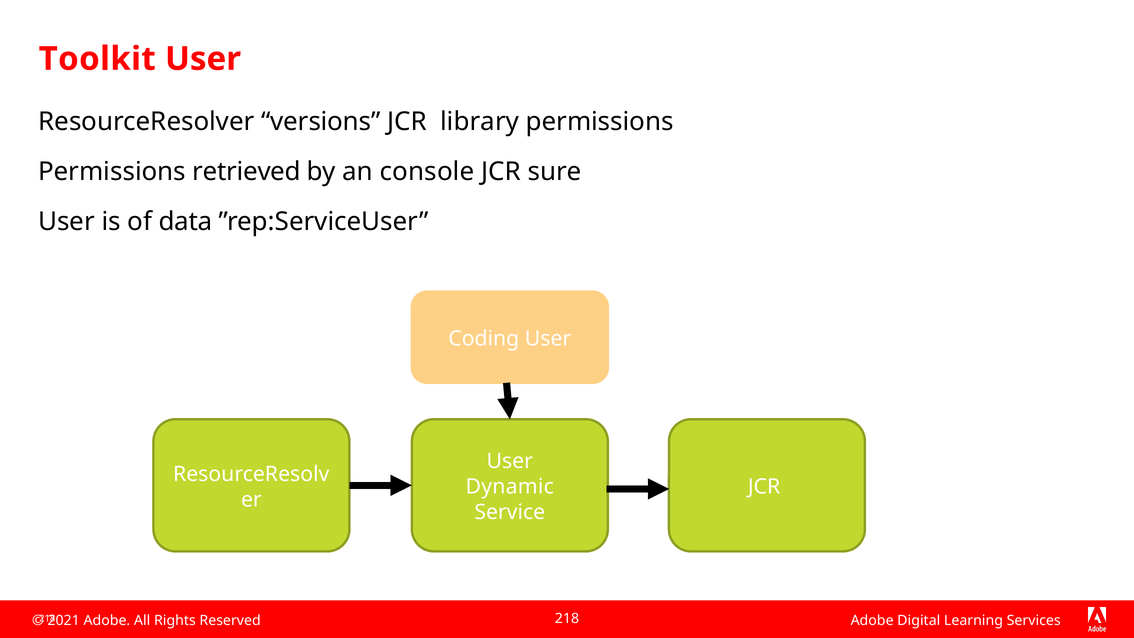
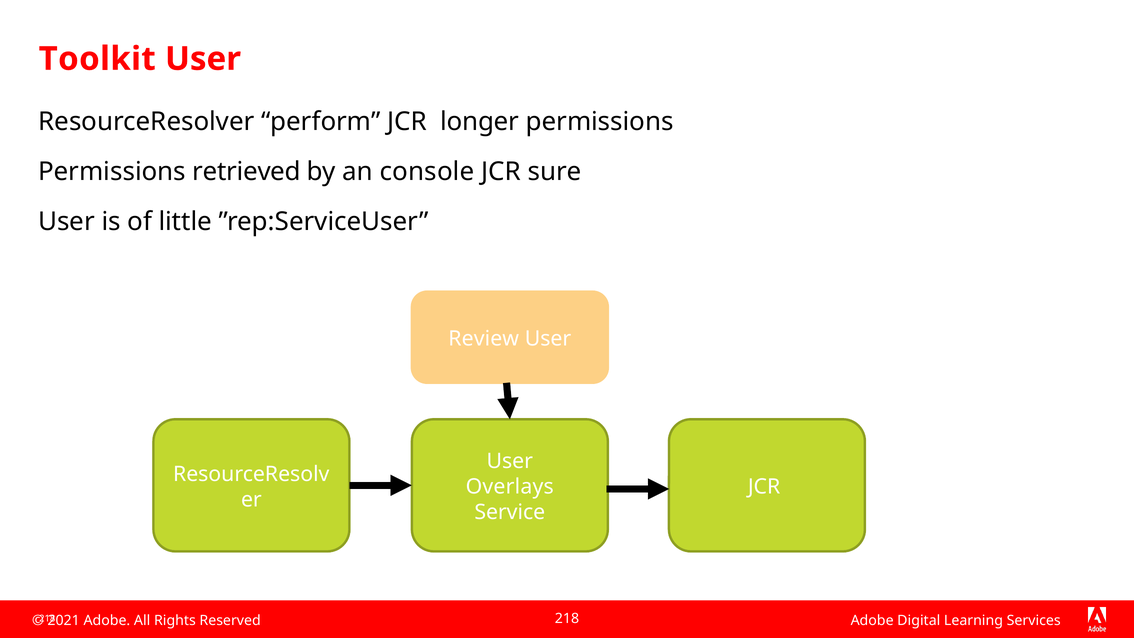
versions: versions -> perform (321, 122)
library: library -> longer (480, 122)
data: data -> little (185, 222)
Coding: Coding -> Review (484, 339)
Dynamic: Dynamic -> Overlays (510, 487)
